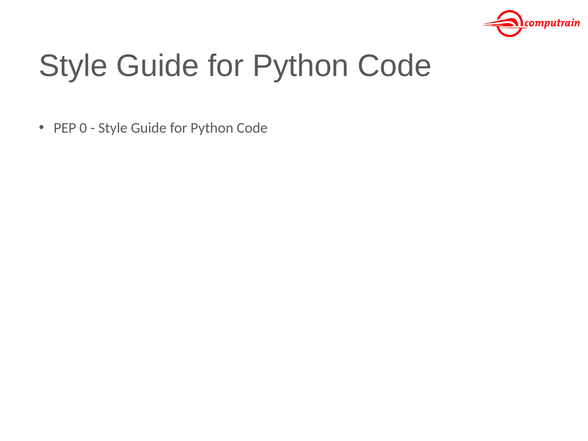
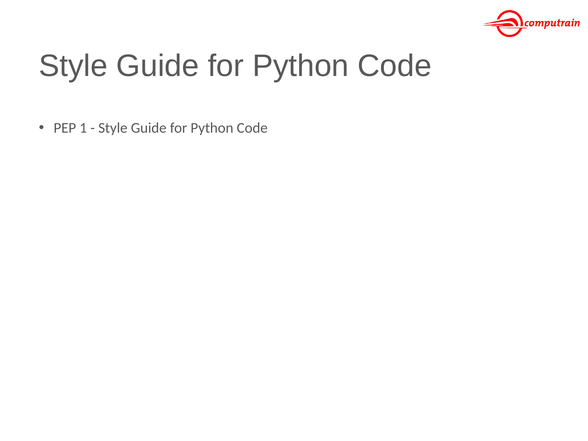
0: 0 -> 1 (83, 128)
